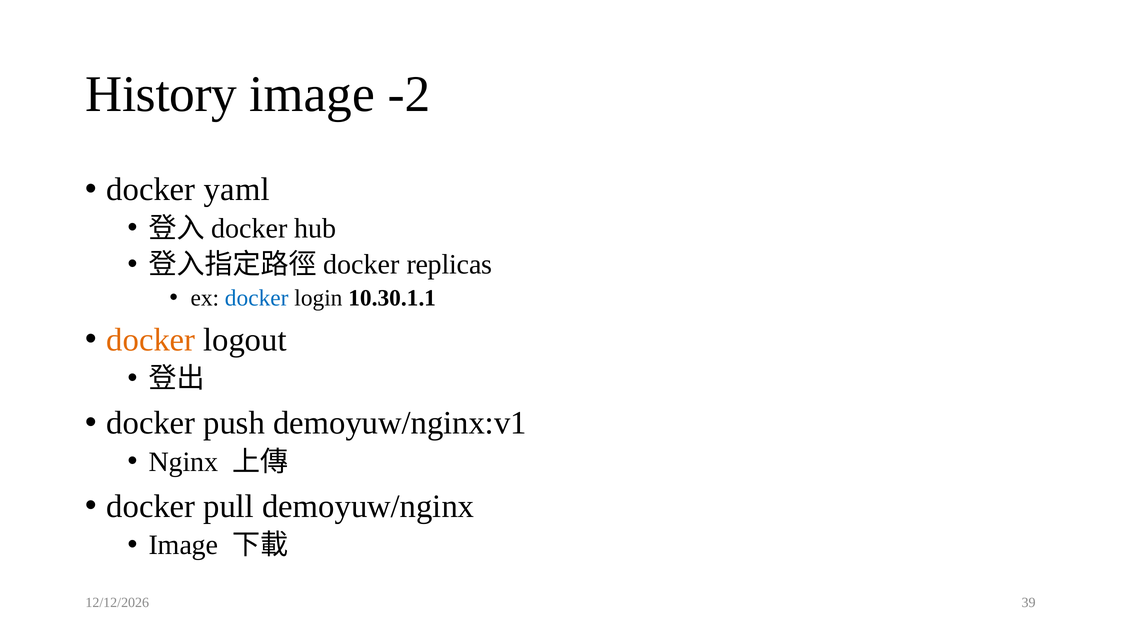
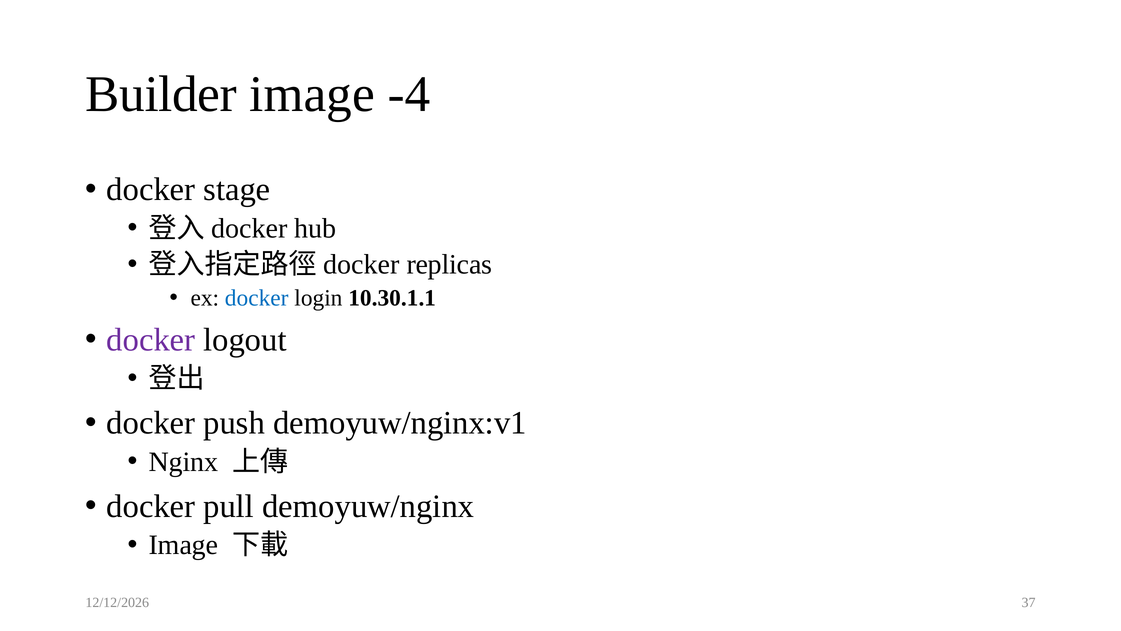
History: History -> Builder (161, 94)
-2: -2 -> -4 (409, 94)
yaml: yaml -> stage (237, 190)
docker colour: orange -> purple (151, 340)
39: 39 -> 37 (1029, 602)
